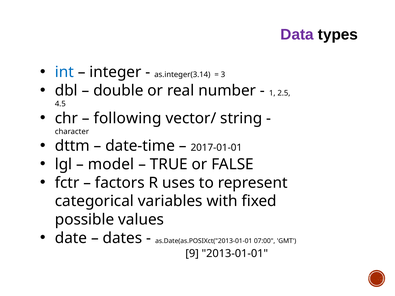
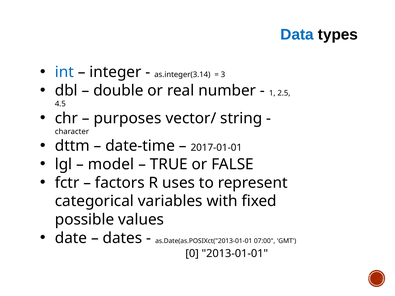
Data colour: purple -> blue (297, 35)
following: following -> purposes (128, 118)
9: 9 -> 0 (192, 254)
